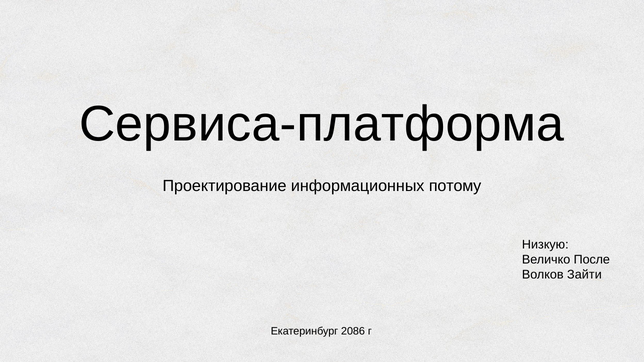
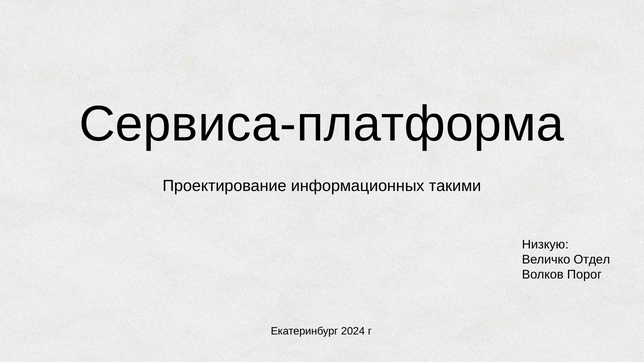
потому: потому -> такими (455, 186)
После: После -> Отдел (592, 260)
Зайти: Зайти -> Порог (584, 275)
2086: 2086 -> 2024 (353, 331)
